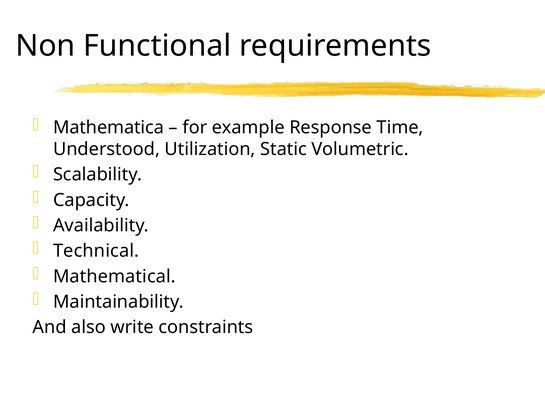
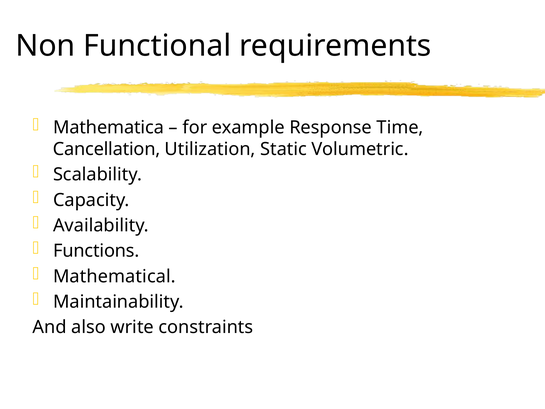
Understood: Understood -> Cancellation (107, 149)
Technical: Technical -> Functions (96, 251)
